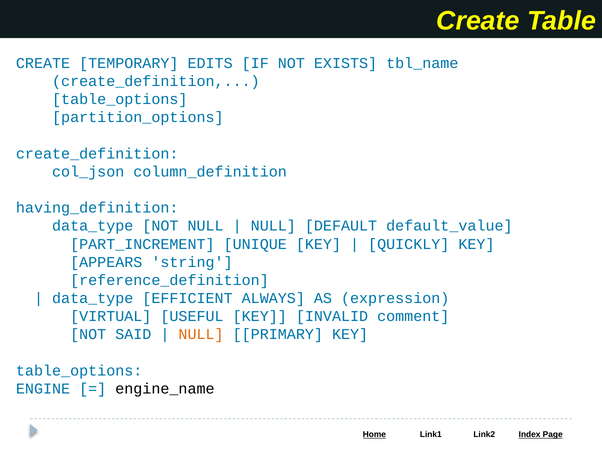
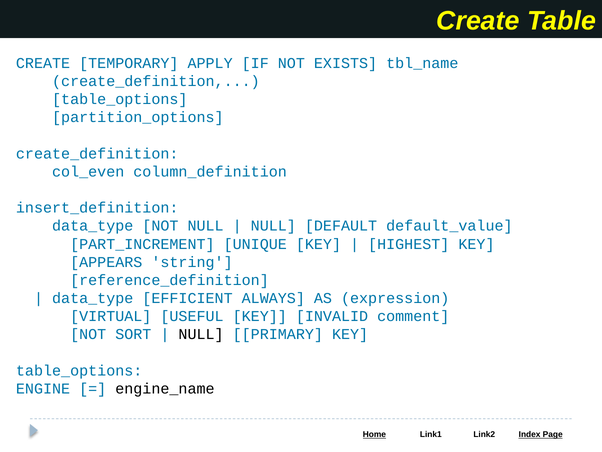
EDITS: EDITS -> APPLY (210, 63)
col_json: col_json -> col_even (88, 172)
having_definition: having_definition -> insert_definition (97, 208)
QUICKLY: QUICKLY -> HIGHEST (409, 244)
SAID: SAID -> SORT (133, 334)
NULL colour: orange -> black (201, 334)
